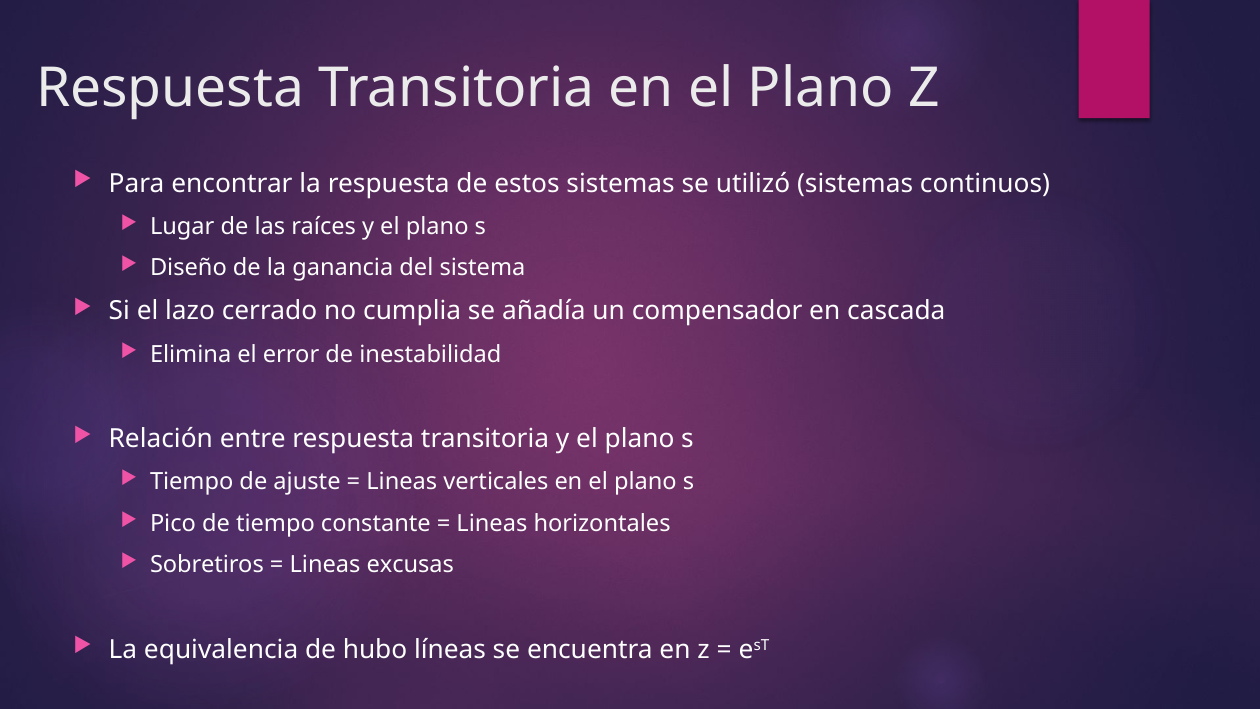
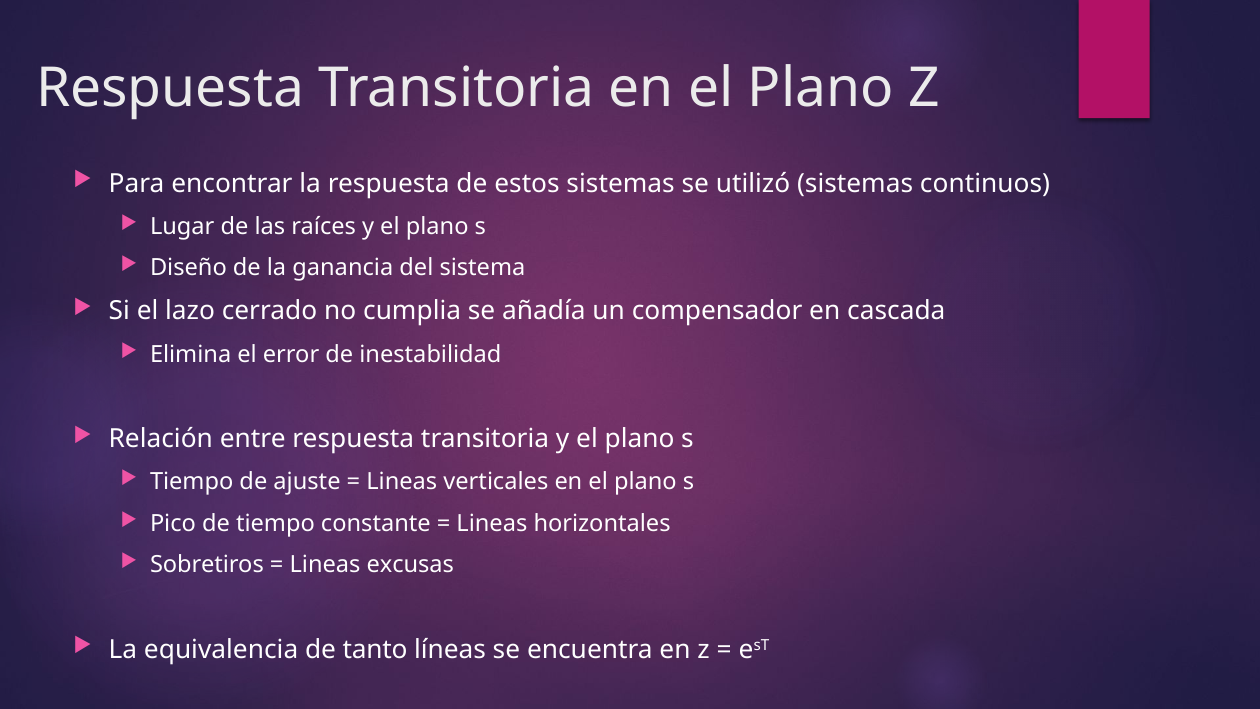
hubo: hubo -> tanto (375, 649)
